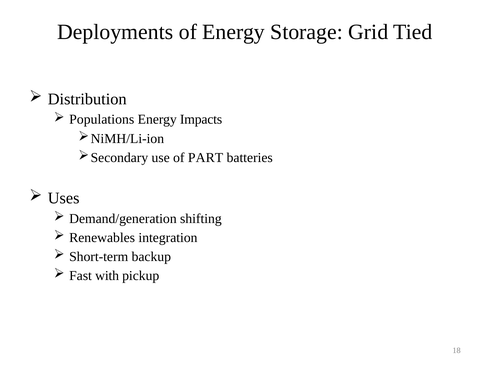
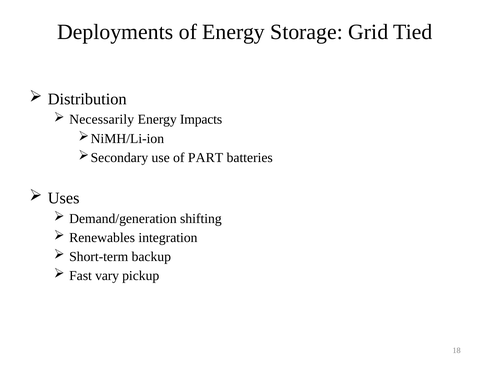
Populations: Populations -> Necessarily (102, 120)
with: with -> vary (107, 276)
